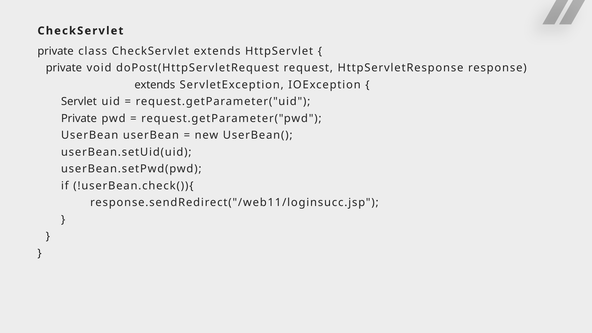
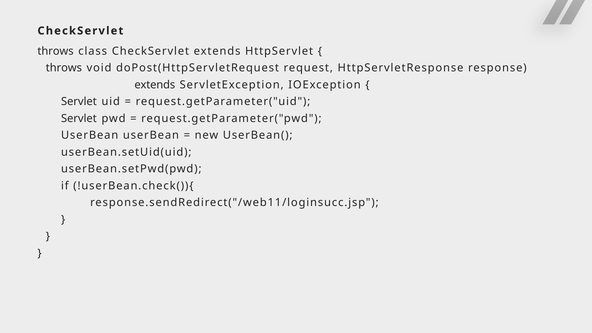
private: private -> throws (56, 51)
private: private -> throws (64, 68)
Private: Private -> Servlet (79, 118)
